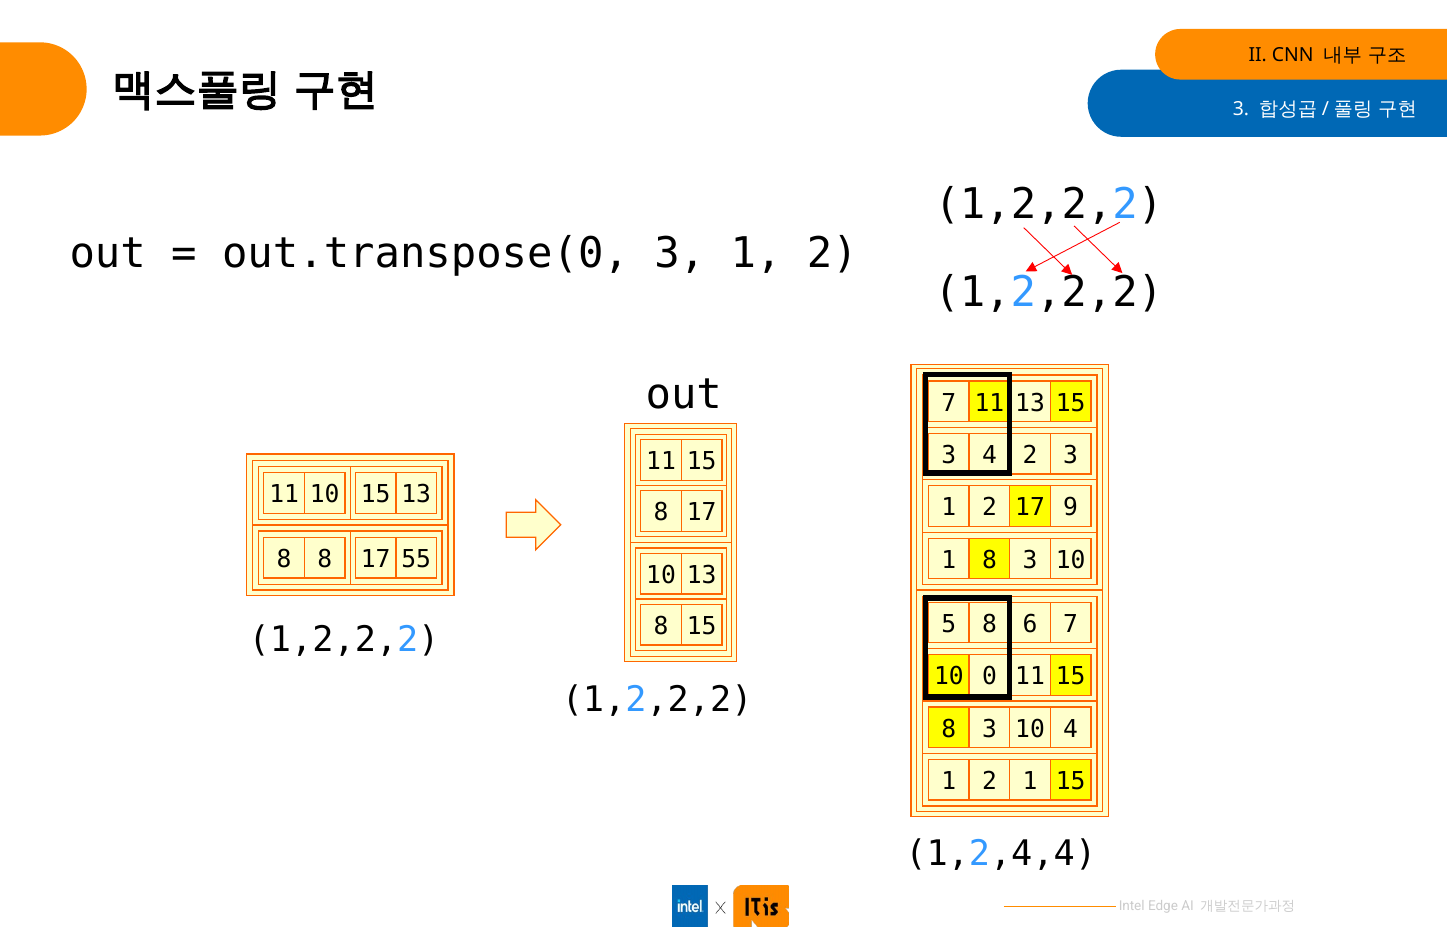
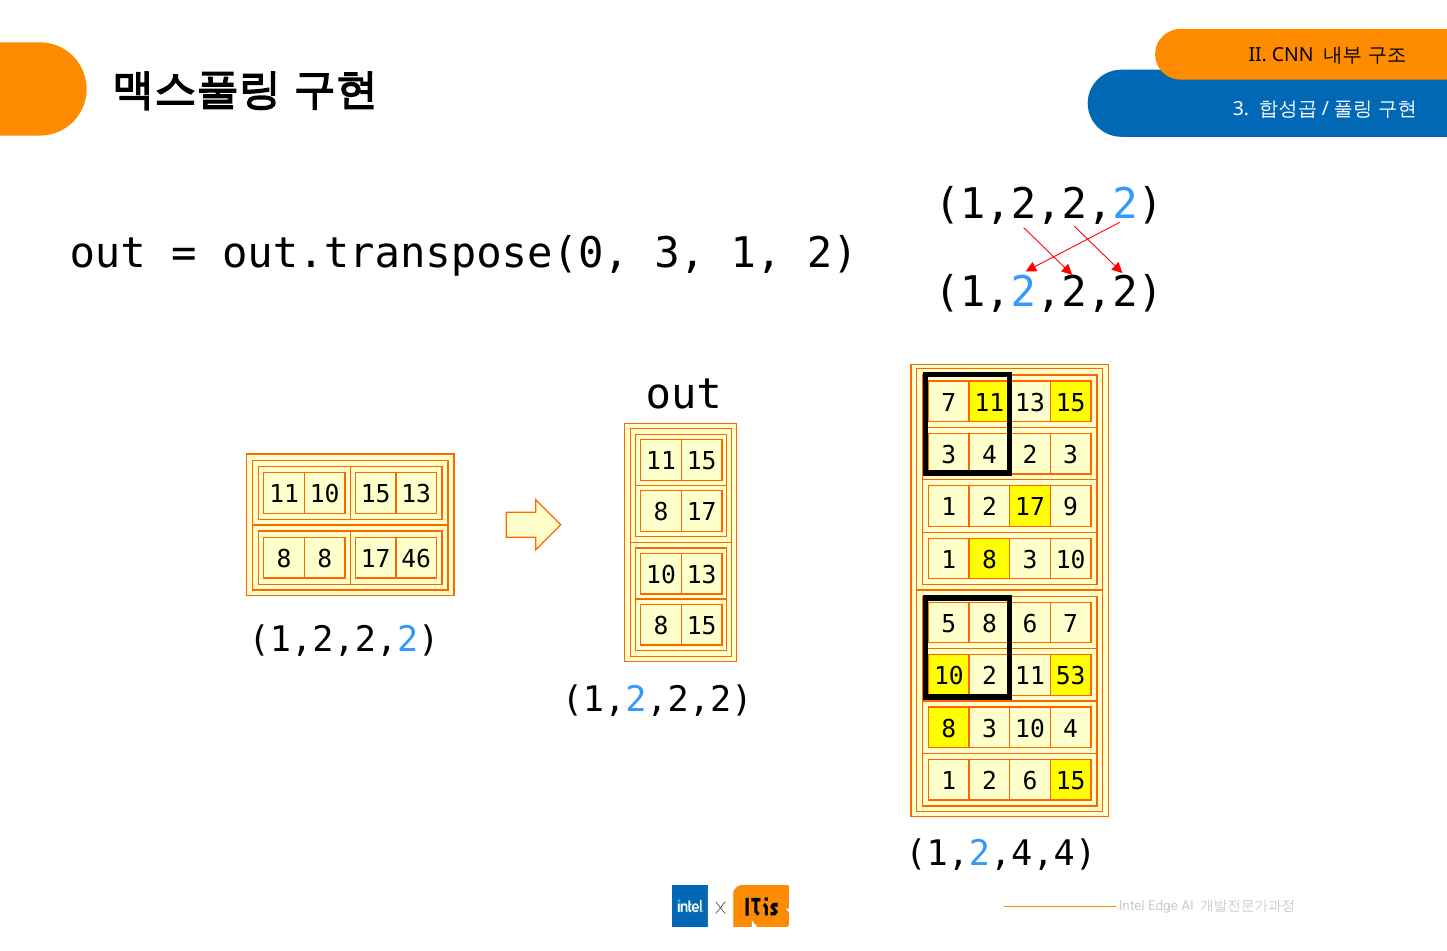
55: 55 -> 46 (416, 559)
10 0: 0 -> 2 (989, 676)
15: 15 -> 53 (1071, 676)
2 1: 1 -> 6 (1030, 781)
